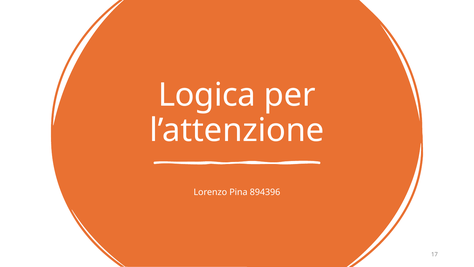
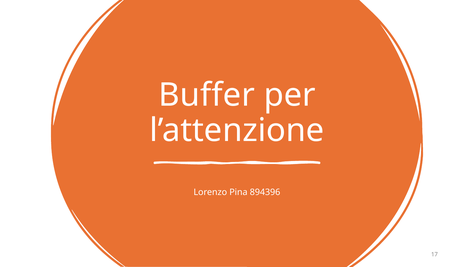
Logica: Logica -> Buffer (207, 95)
